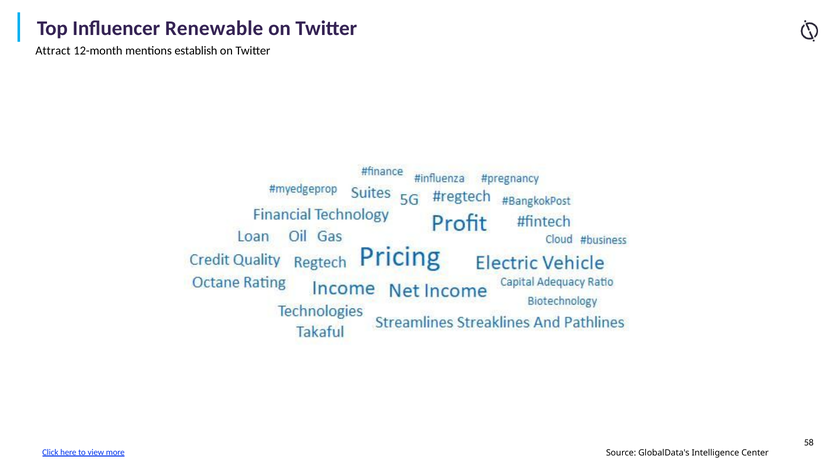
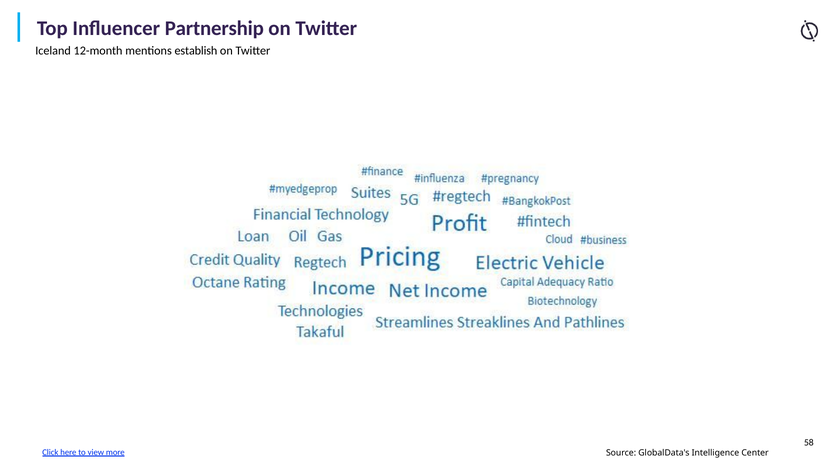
Renewable: Renewable -> Partnership (214, 29)
Attract: Attract -> Iceland (53, 51)
